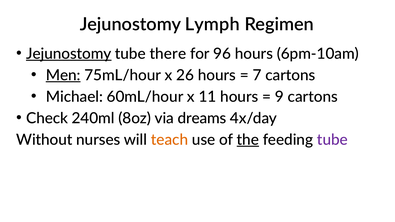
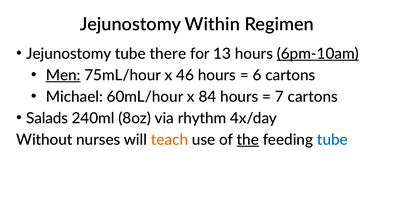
Lymph: Lymph -> Within (212, 24)
Jejunostomy underline: present -> none (69, 54)
96: 96 -> 13 (222, 54)
6pm-10am underline: none -> present (318, 54)
26: 26 -> 46 (185, 75)
7: 7 -> 6 (257, 75)
11: 11 -> 84 (207, 97)
9: 9 -> 7 (279, 97)
Check: Check -> Salads (47, 118)
dreams: dreams -> rhythm (202, 118)
tube colour: purple -> blue (332, 140)
